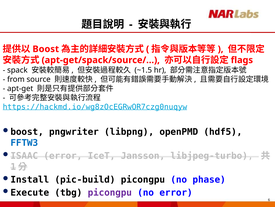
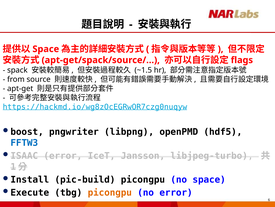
Boost: Boost -> Space (46, 49)
no phase: phase -> space (209, 179)
picongpu colour: purple -> orange (110, 192)
